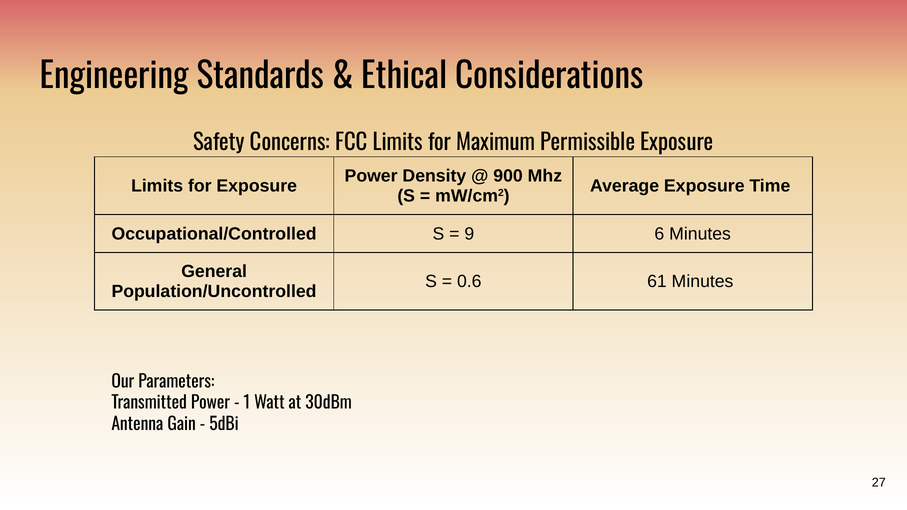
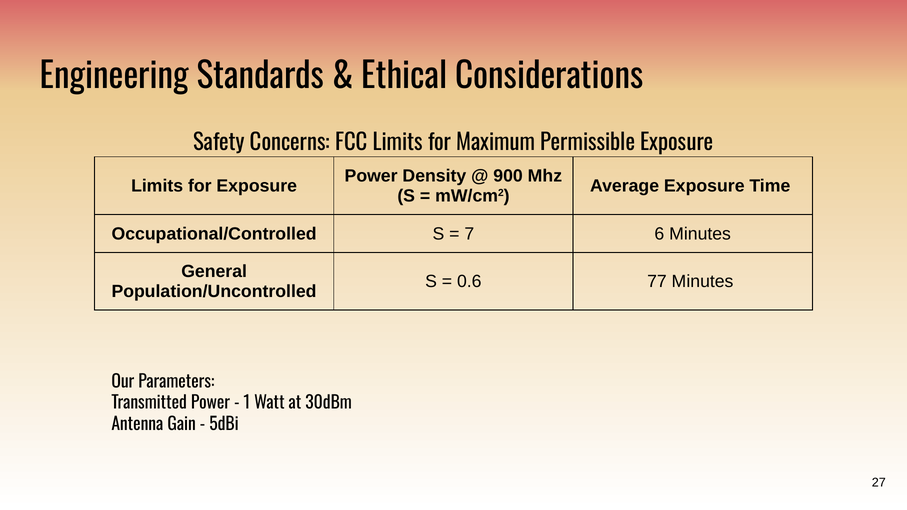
9: 9 -> 7 (469, 234)
61: 61 -> 77 (657, 282)
